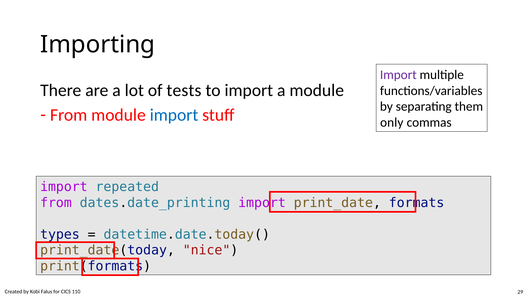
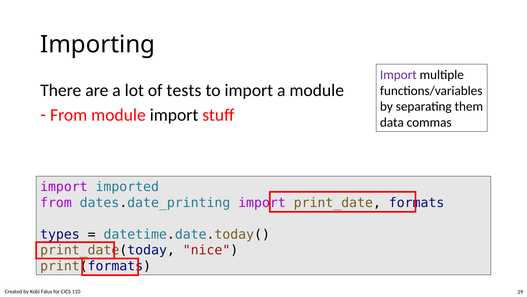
import colour: blue -> black (174, 115)
only: only -> data (392, 122)
repeated: repeated -> imported (127, 186)
